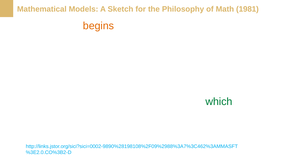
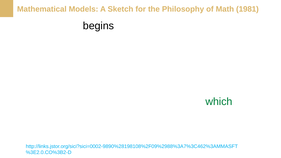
begins colour: orange -> black (99, 26)
